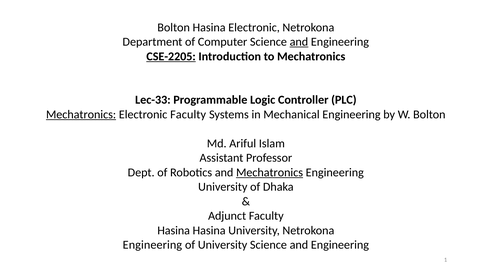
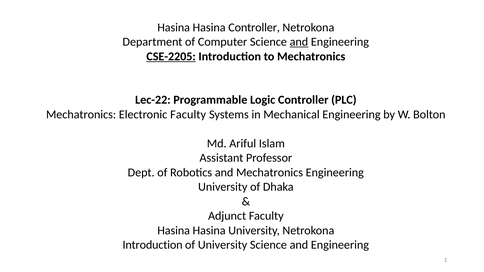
Bolton: Bolton -> Hasina (174, 27)
Hasina Electronic: Electronic -> Controller (254, 27)
Lec-33: Lec-33 -> Lec-22 (153, 100)
Mechatronics underline: present -> none (81, 115)
Mechatronics underline: present -> none (270, 173)
Engineering: Engineering -> Introduction (153, 245)
